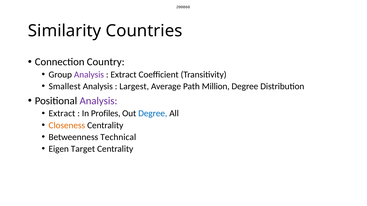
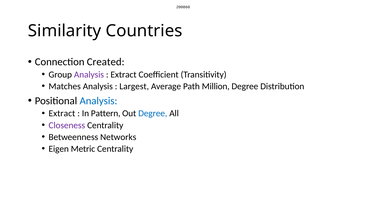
Country: Country -> Created (106, 62)
Smallest: Smallest -> Matches (65, 87)
Analysis colour: purple -> blue (98, 101)
Profiles: Profiles -> Pattern (106, 114)
Closeness colour: orange -> purple (67, 126)
Technical: Technical -> Networks (118, 137)
Target: Target -> Metric (83, 149)
